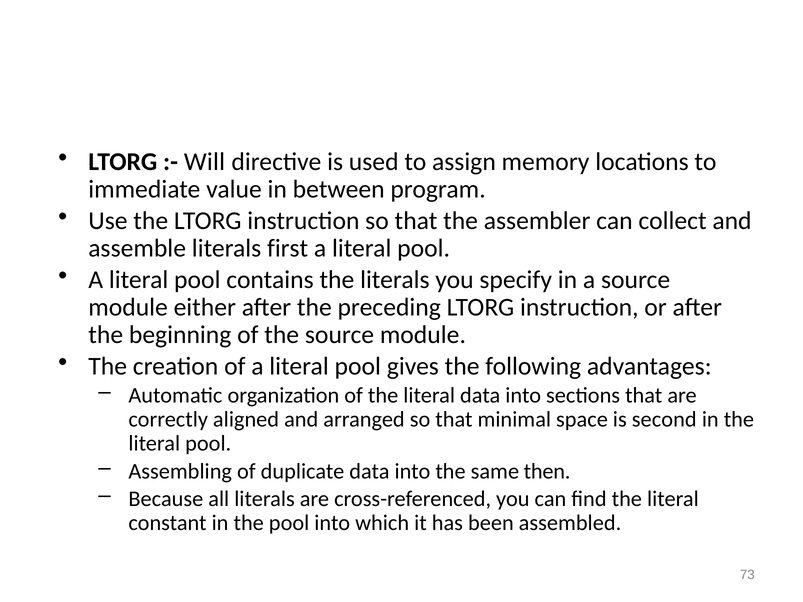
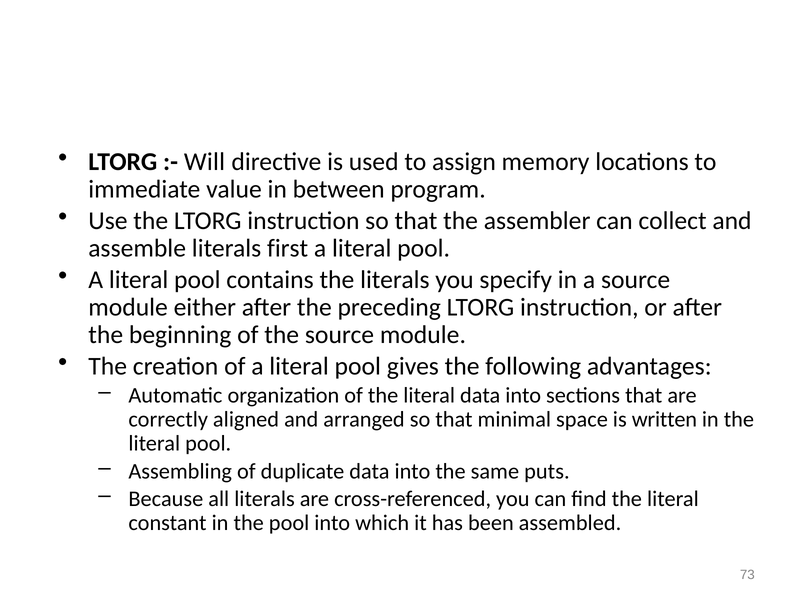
second: second -> written (664, 420)
then: then -> puts (547, 471)
